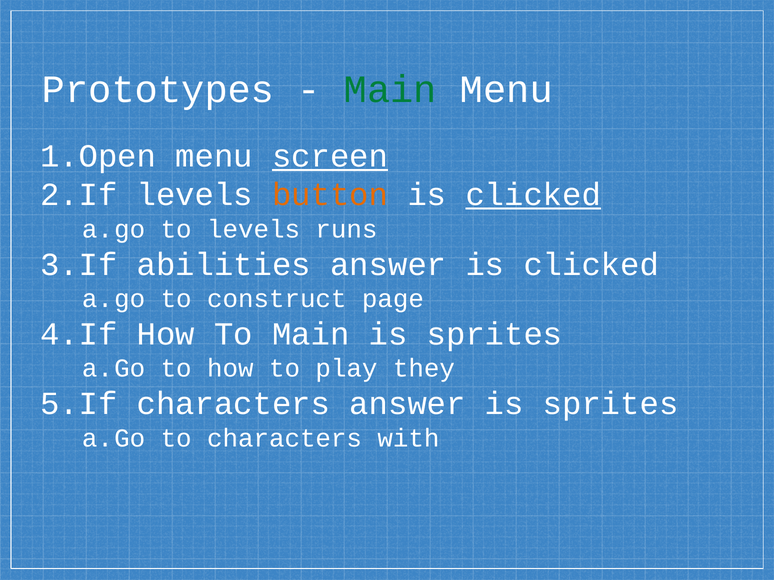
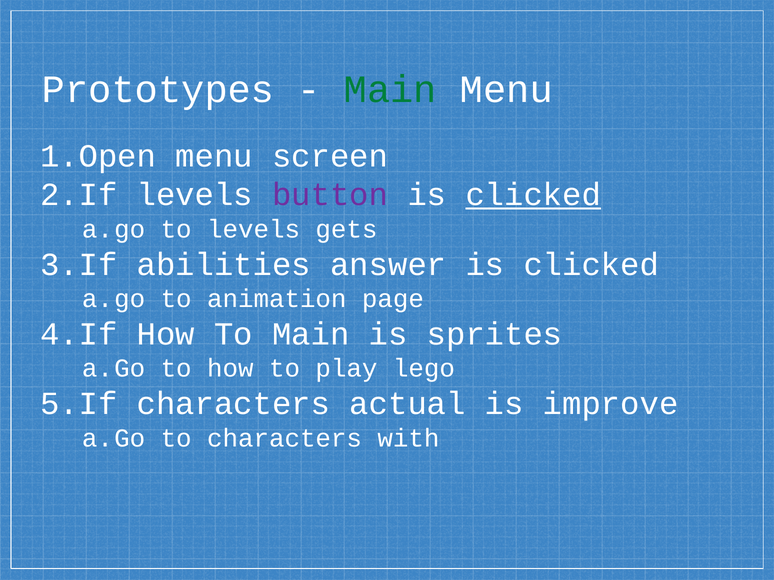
screen underline: present -> none (330, 156)
button colour: orange -> purple (330, 195)
runs: runs -> gets (346, 229)
construct: construct -> animation (277, 299)
they: they -> lego (424, 369)
characters answer: answer -> actual (408, 404)
sprites: sprites -> improve (611, 404)
